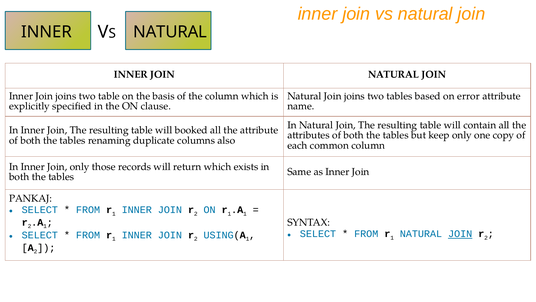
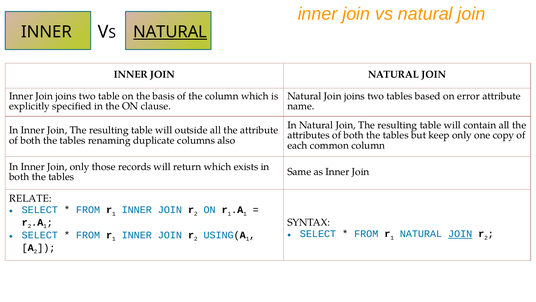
NATURAL underline: none -> present (170, 32)
booked: booked -> outside (191, 130)
PANKAJ: PANKAJ -> RELATE (30, 198)
